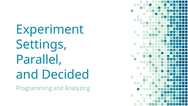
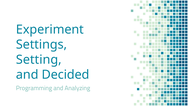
Parallel: Parallel -> Setting (39, 59)
